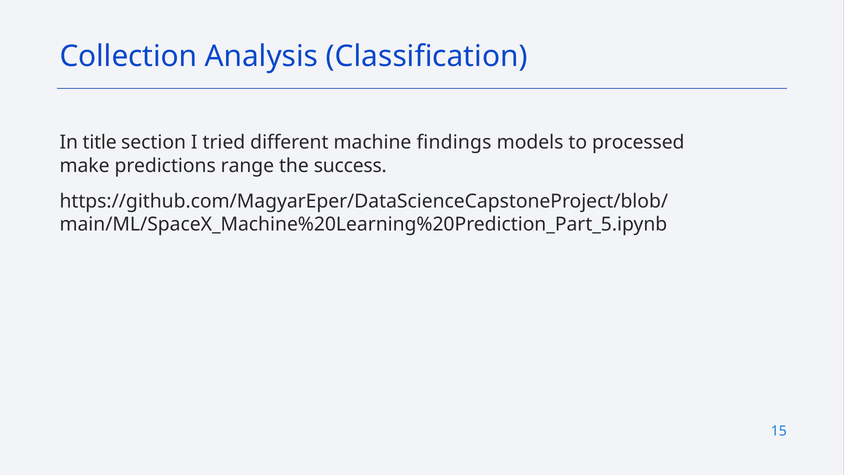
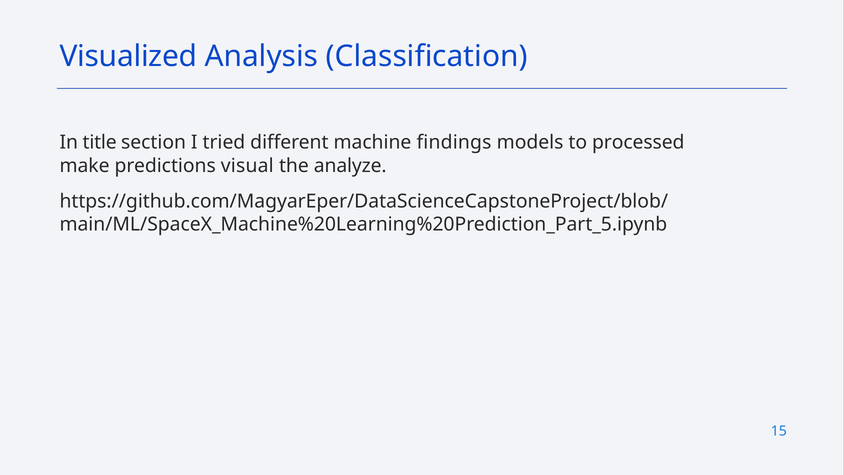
Collection: Collection -> Visualized (128, 56)
range: range -> visual (247, 166)
success: success -> analyze (350, 166)
